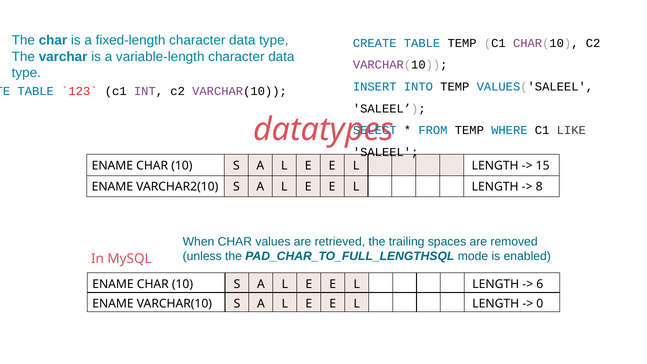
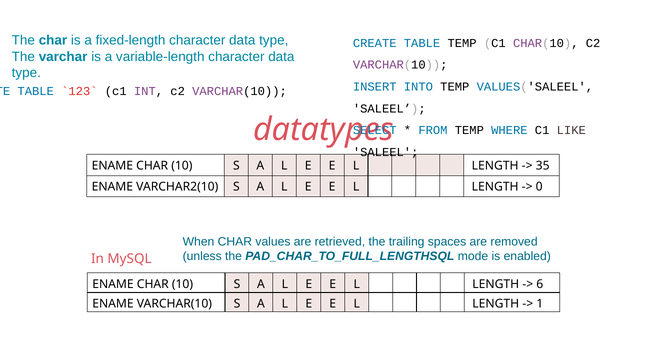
15: 15 -> 35 (543, 166)
8: 8 -> 0 (539, 187)
0: 0 -> 1 (540, 304)
